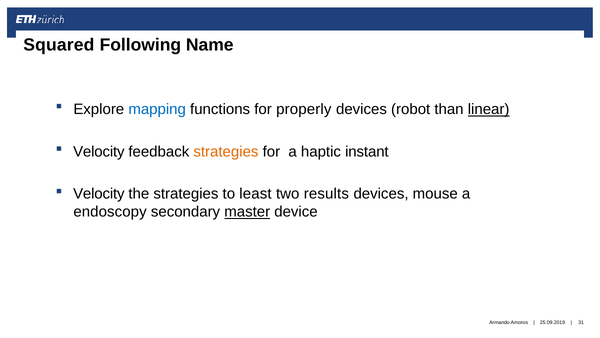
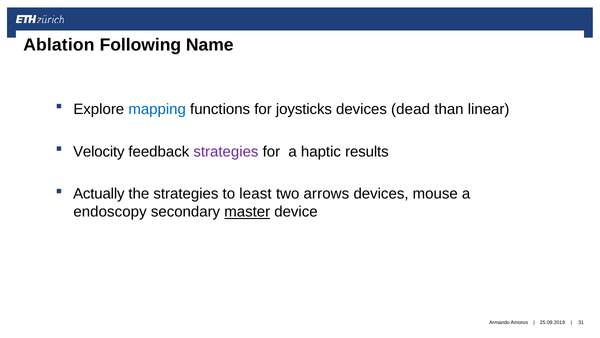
Squared: Squared -> Ablation (59, 45)
properly: properly -> joysticks (304, 109)
robot: robot -> dead (411, 109)
linear underline: present -> none (489, 109)
strategies colour: orange -> purple (226, 152)
instant: instant -> results (367, 152)
Velocity: Velocity -> Actually (99, 194)
results: results -> arrows (326, 194)
